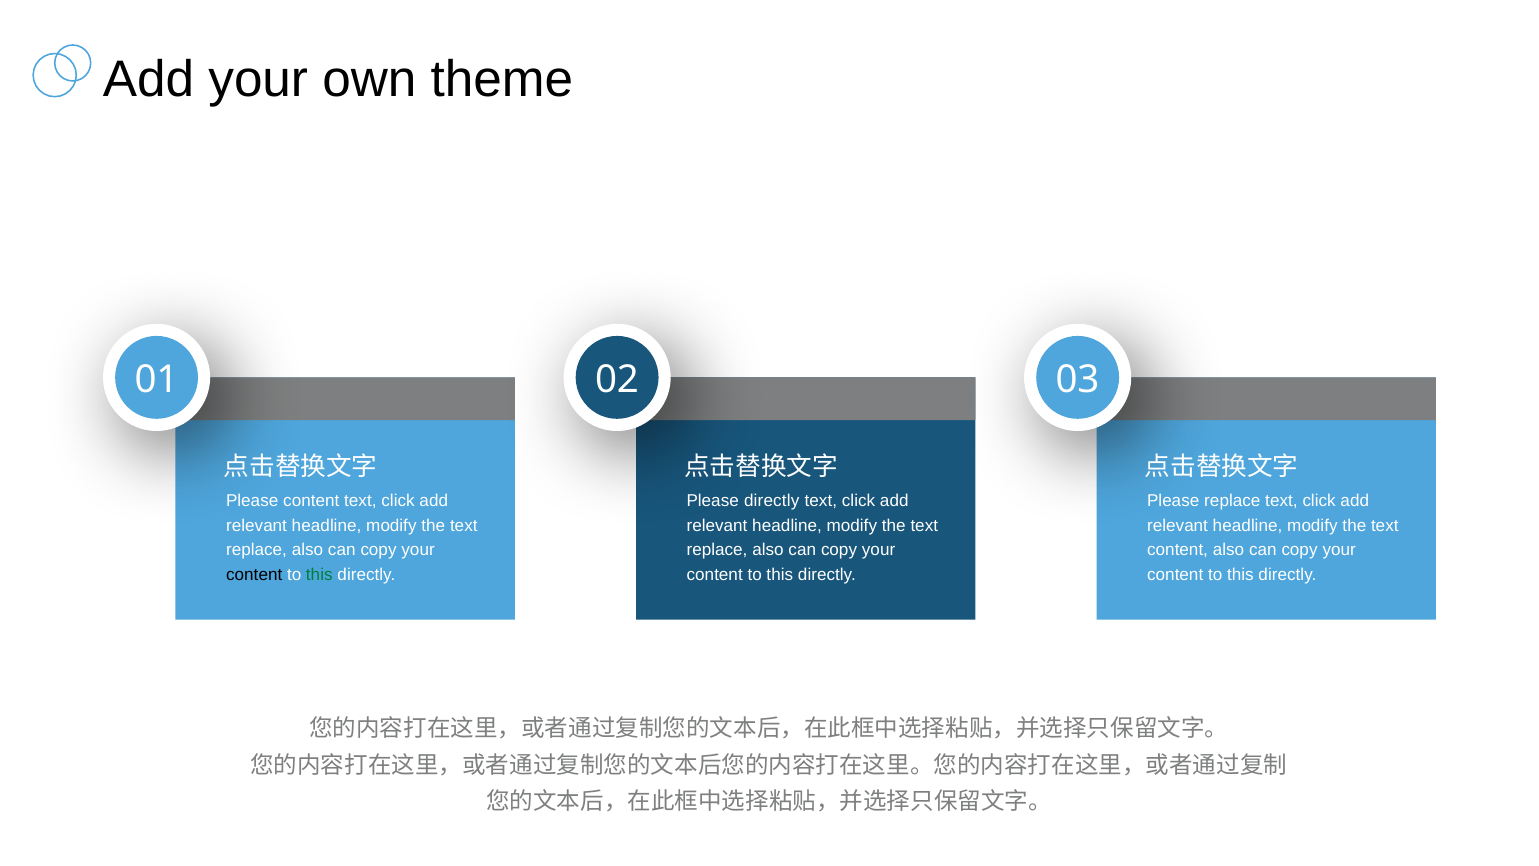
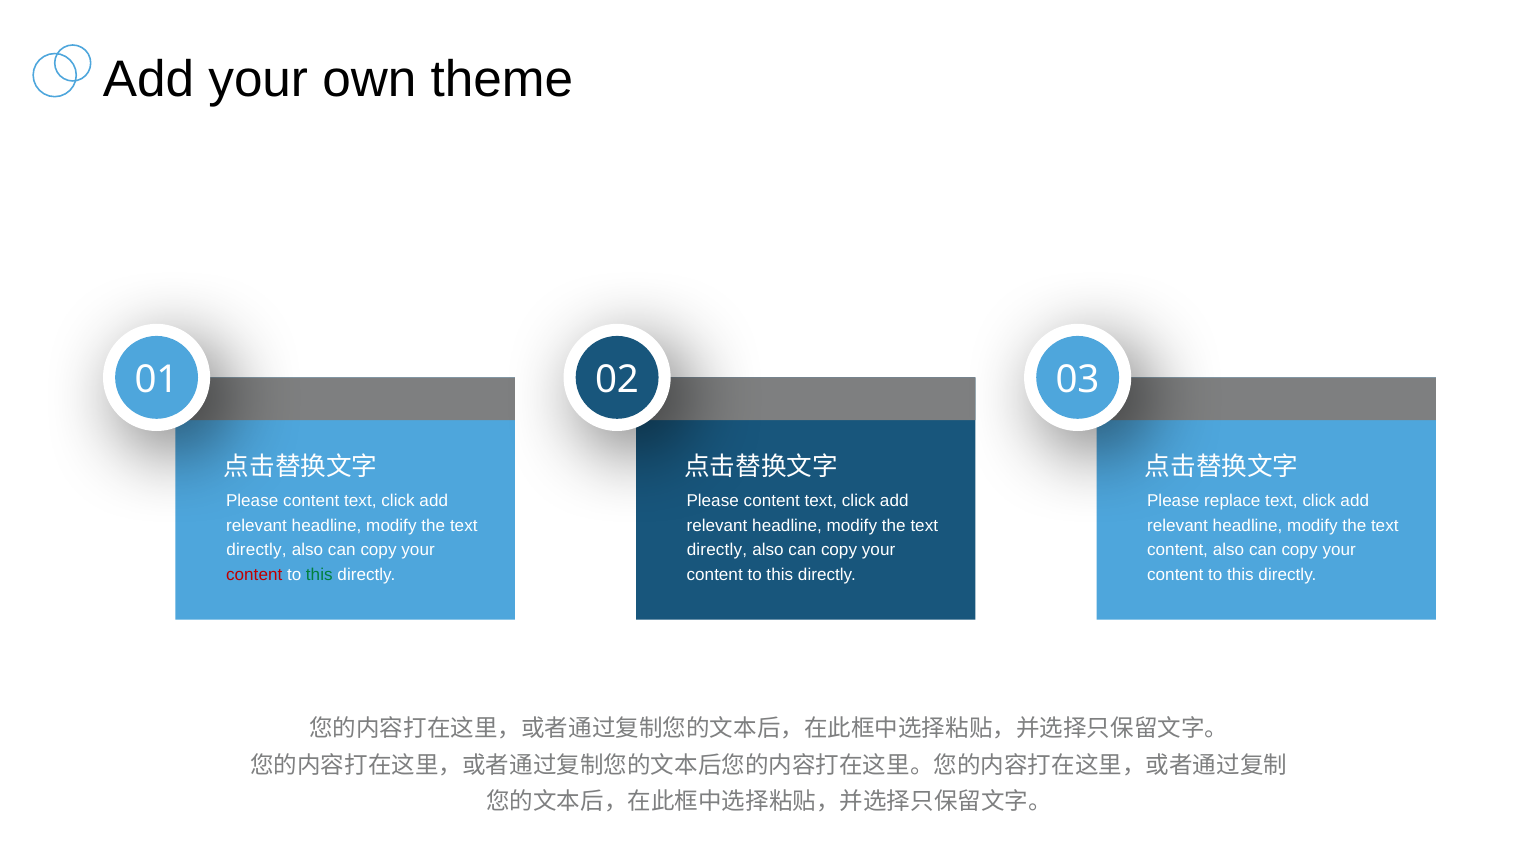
directly: directly -> content (772, 501)
replace: replace -> directly (256, 550)
replace: replace -> directly (717, 550)
content colour: black -> red (254, 575)
